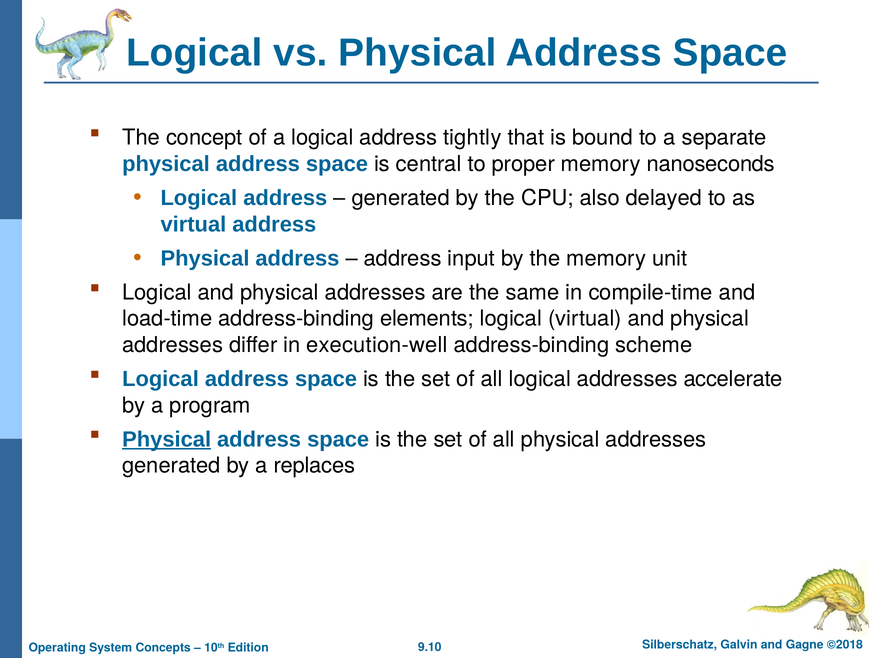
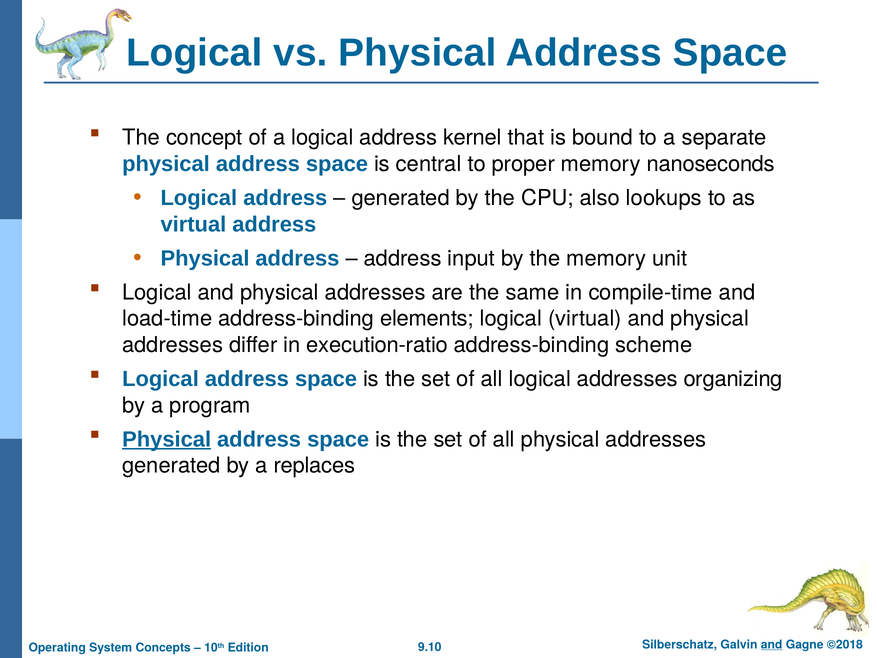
tightly: tightly -> kernel (472, 138)
delayed: delayed -> lookups (664, 198)
execution-well: execution-well -> execution-ratio (377, 345)
accelerate: accelerate -> organizing (733, 379)
and underline: none -> present (772, 644)
